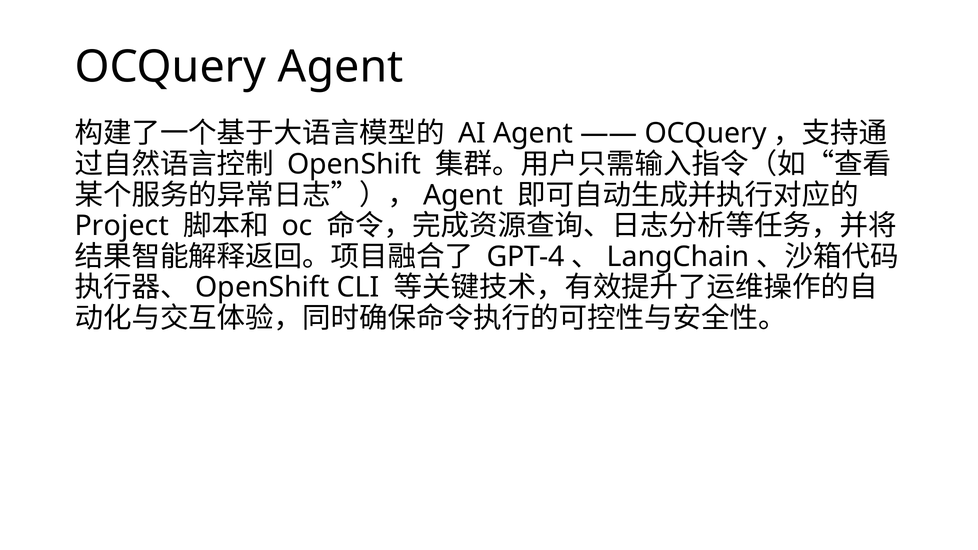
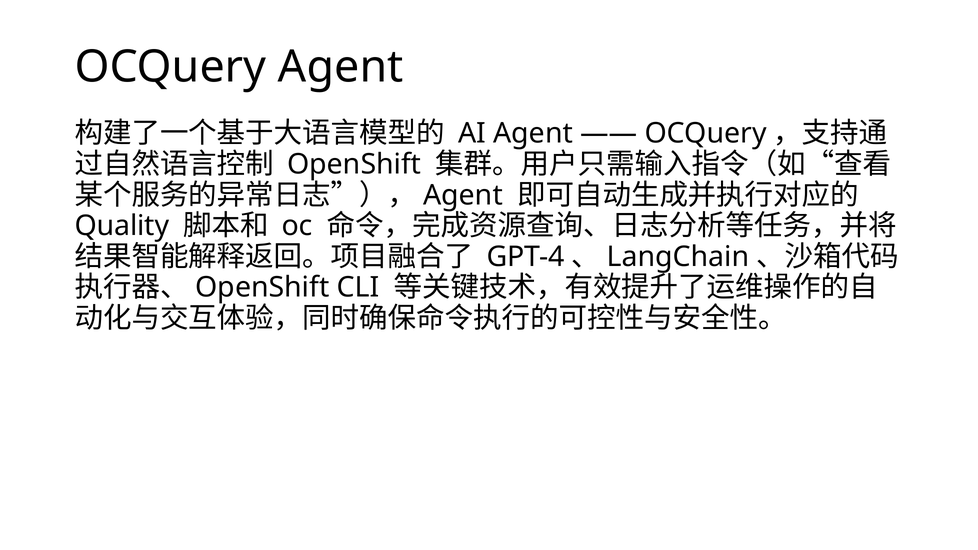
Project: Project -> Quality (122, 226)
